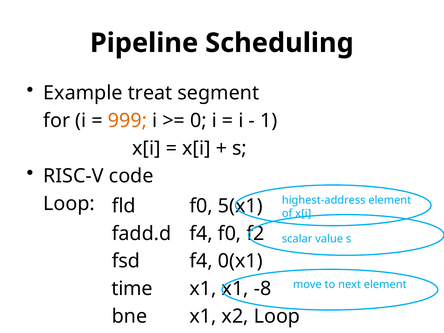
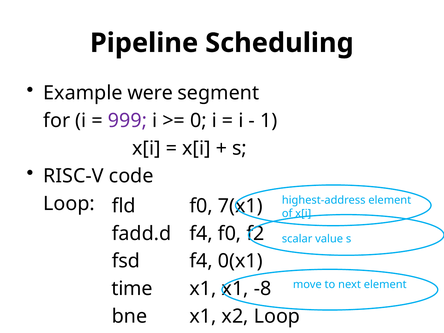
treat: treat -> were (150, 93)
999 colour: orange -> purple (127, 121)
5(x1: 5(x1 -> 7(x1 (240, 206)
